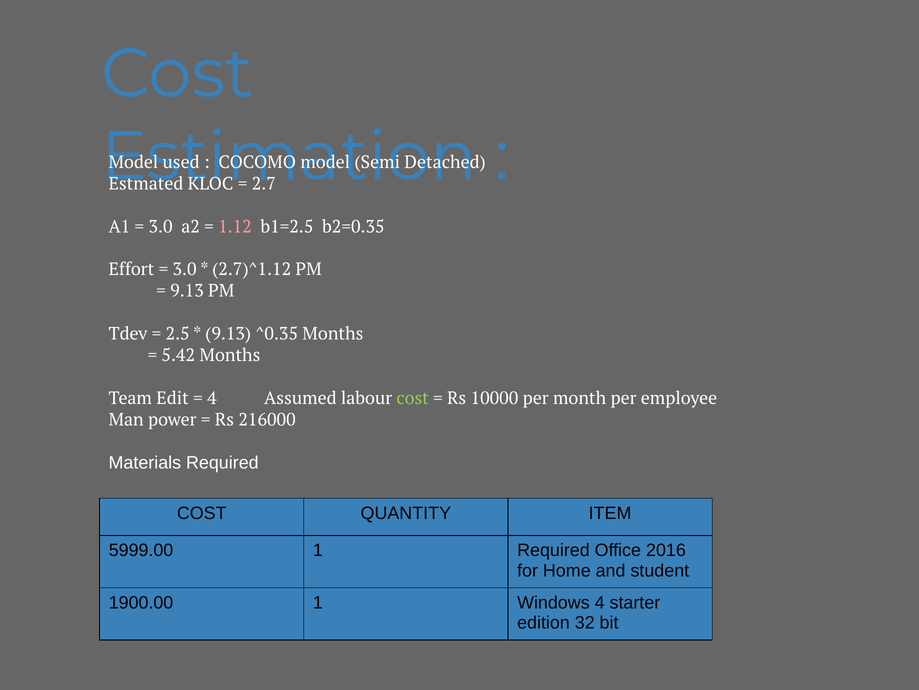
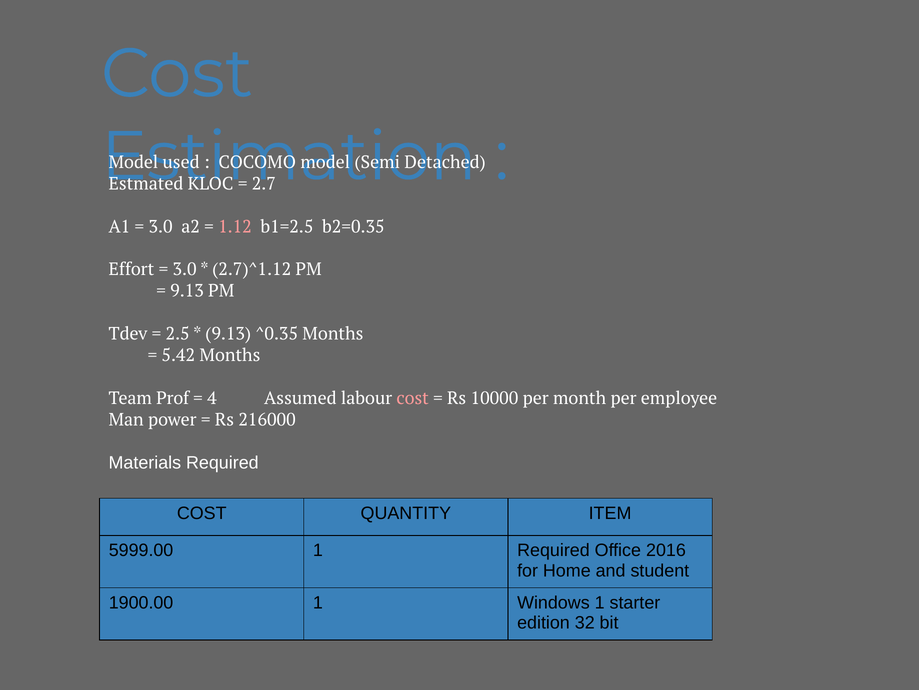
Edit: Edit -> Prof (173, 398)
cost colour: light green -> pink (413, 398)
Windows 4: 4 -> 1 (600, 602)
